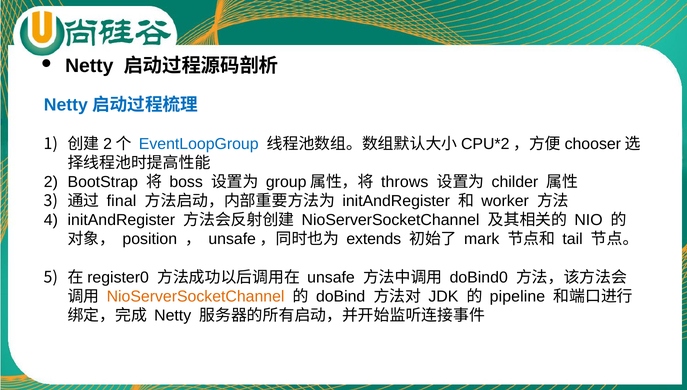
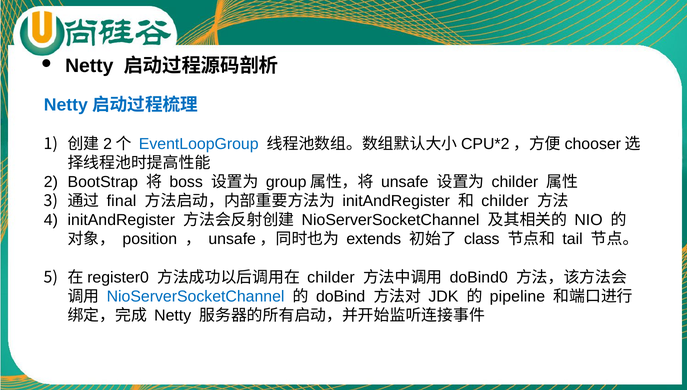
throws: throws -> unsafe (405, 182)
worker: worker -> childer (505, 201)
mark: mark -> class (482, 239)
unsafe: unsafe -> childer (331, 277)
NioServerSocketChannel colour: orange -> blue (196, 296)
